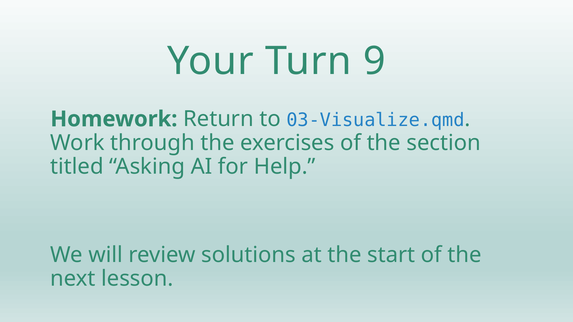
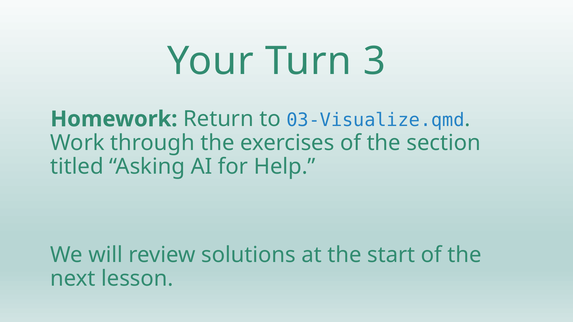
9: 9 -> 3 (374, 61)
